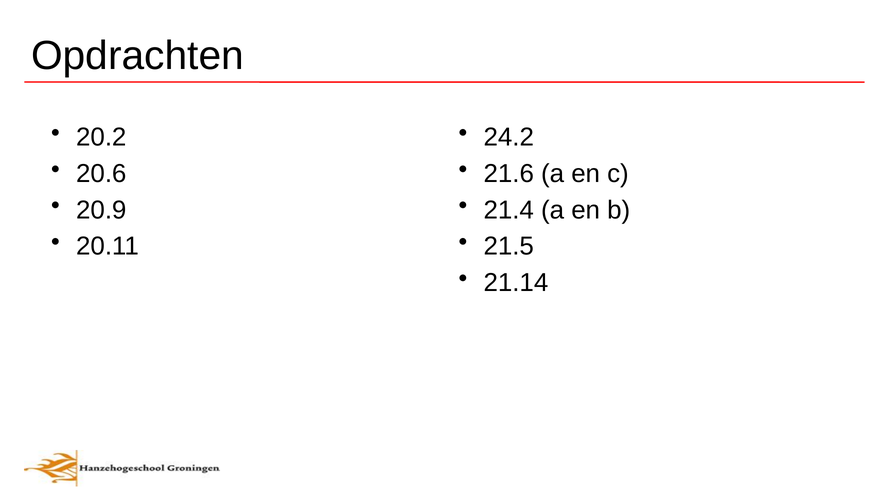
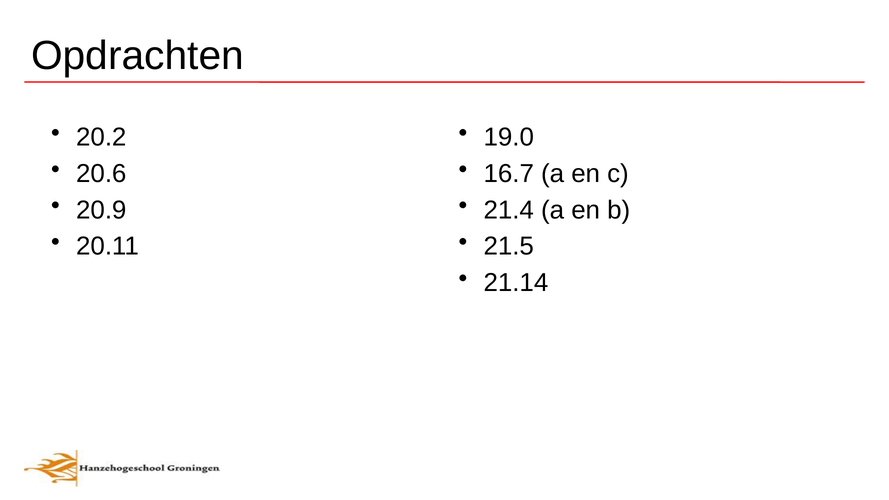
24.2: 24.2 -> 19.0 (509, 137)
21.6: 21.6 -> 16.7 (509, 174)
